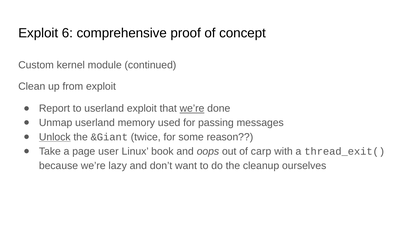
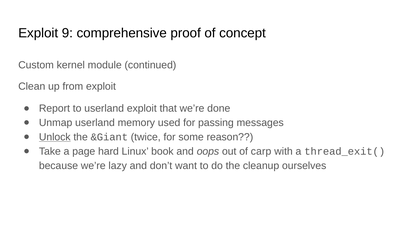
6: 6 -> 9 (67, 33)
we’re underline: present -> none (192, 108)
user: user -> hard (108, 151)
